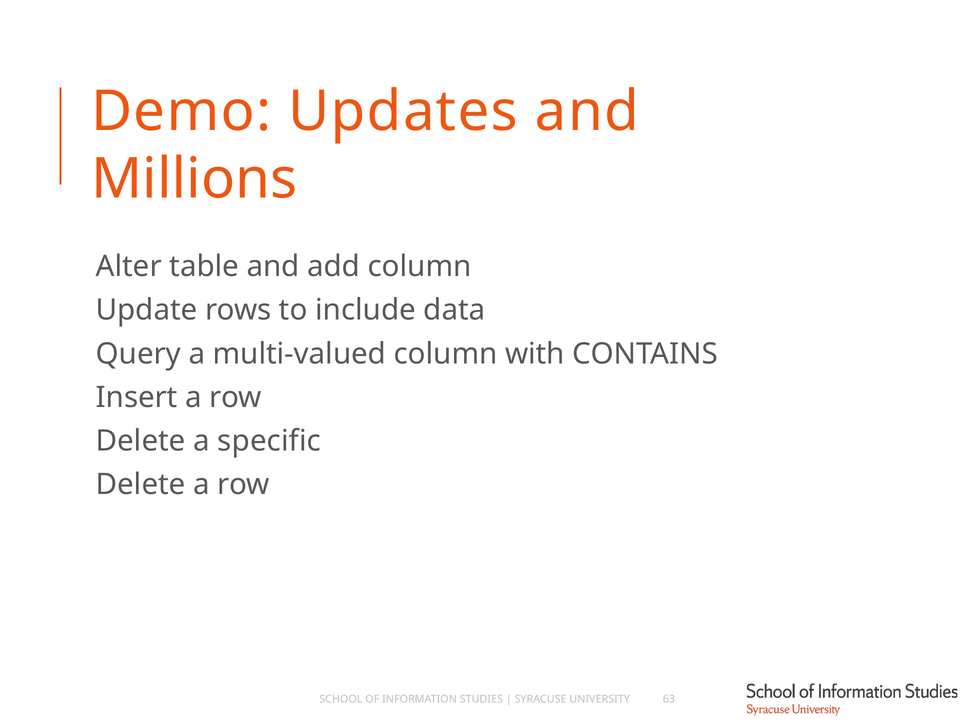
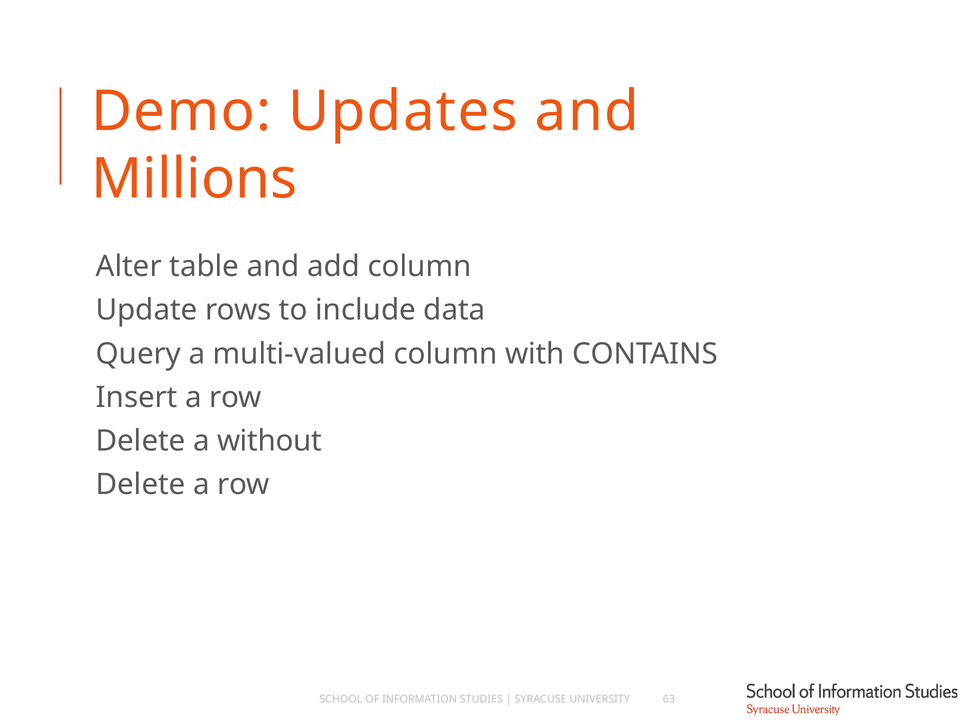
specific: specific -> without (269, 441)
